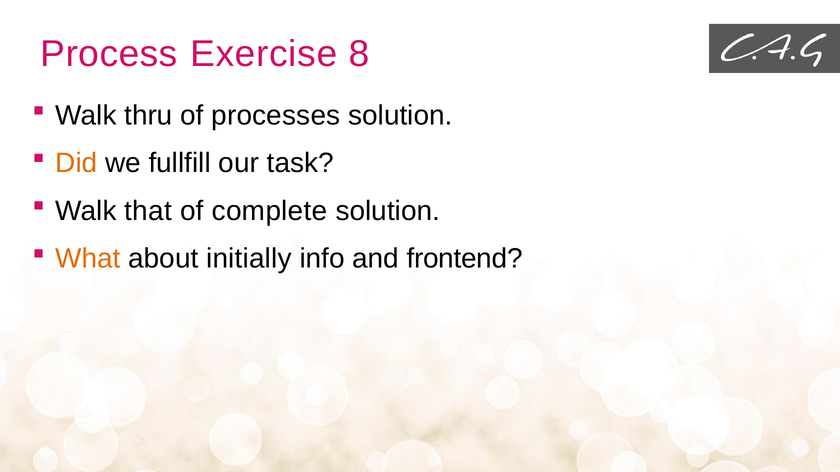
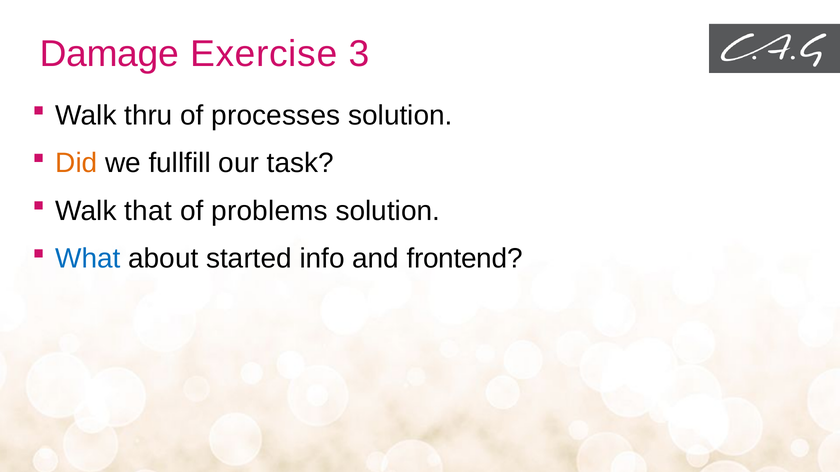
Process: Process -> Damage (109, 54)
8: 8 -> 3 (359, 54)
complete: complete -> problems (270, 211)
What colour: orange -> blue (88, 259)
initially: initially -> started (249, 259)
